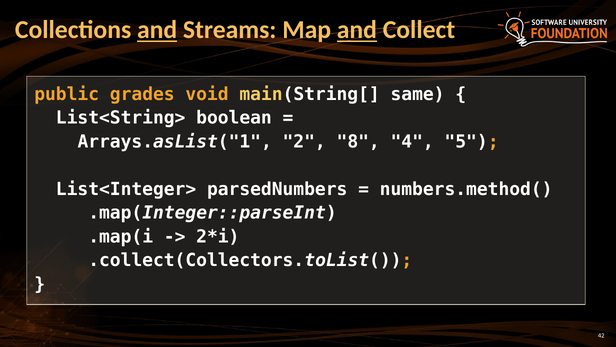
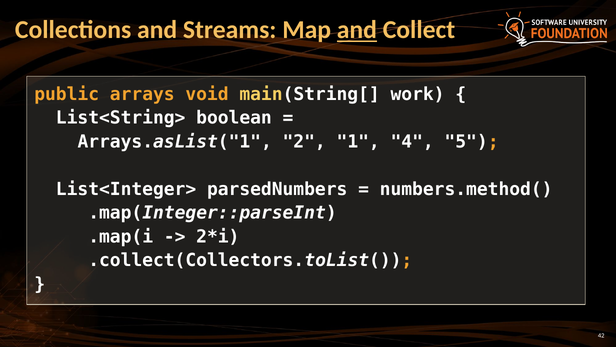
and underline: present -> none (157, 30)
grades: grades -> arrays (142, 94)
same: same -> work (418, 94)
8: 8 -> 1 (358, 141)
